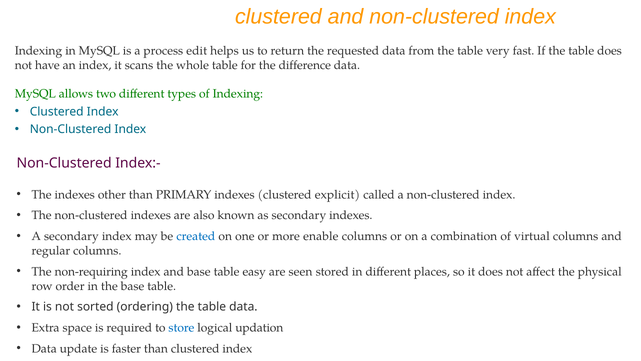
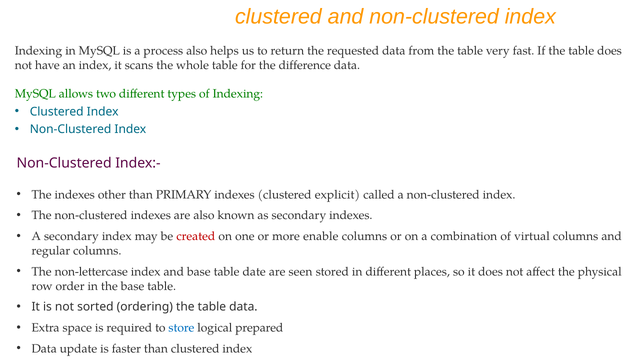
process edit: edit -> also (197, 51)
created colour: blue -> red (196, 236)
non-requiring: non-requiring -> non-lettercase (91, 271)
easy: easy -> date (254, 271)
updation: updation -> prepared (259, 327)
